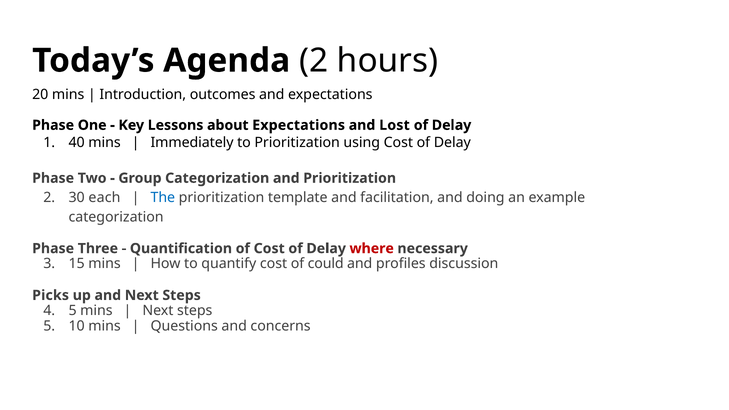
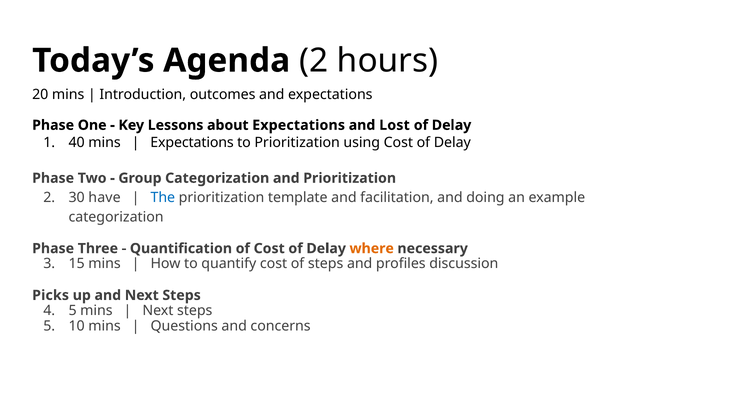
Immediately: Immediately -> Expectations (192, 142)
each: each -> have (105, 198)
where colour: red -> orange (372, 249)
of could: could -> steps (326, 264)
